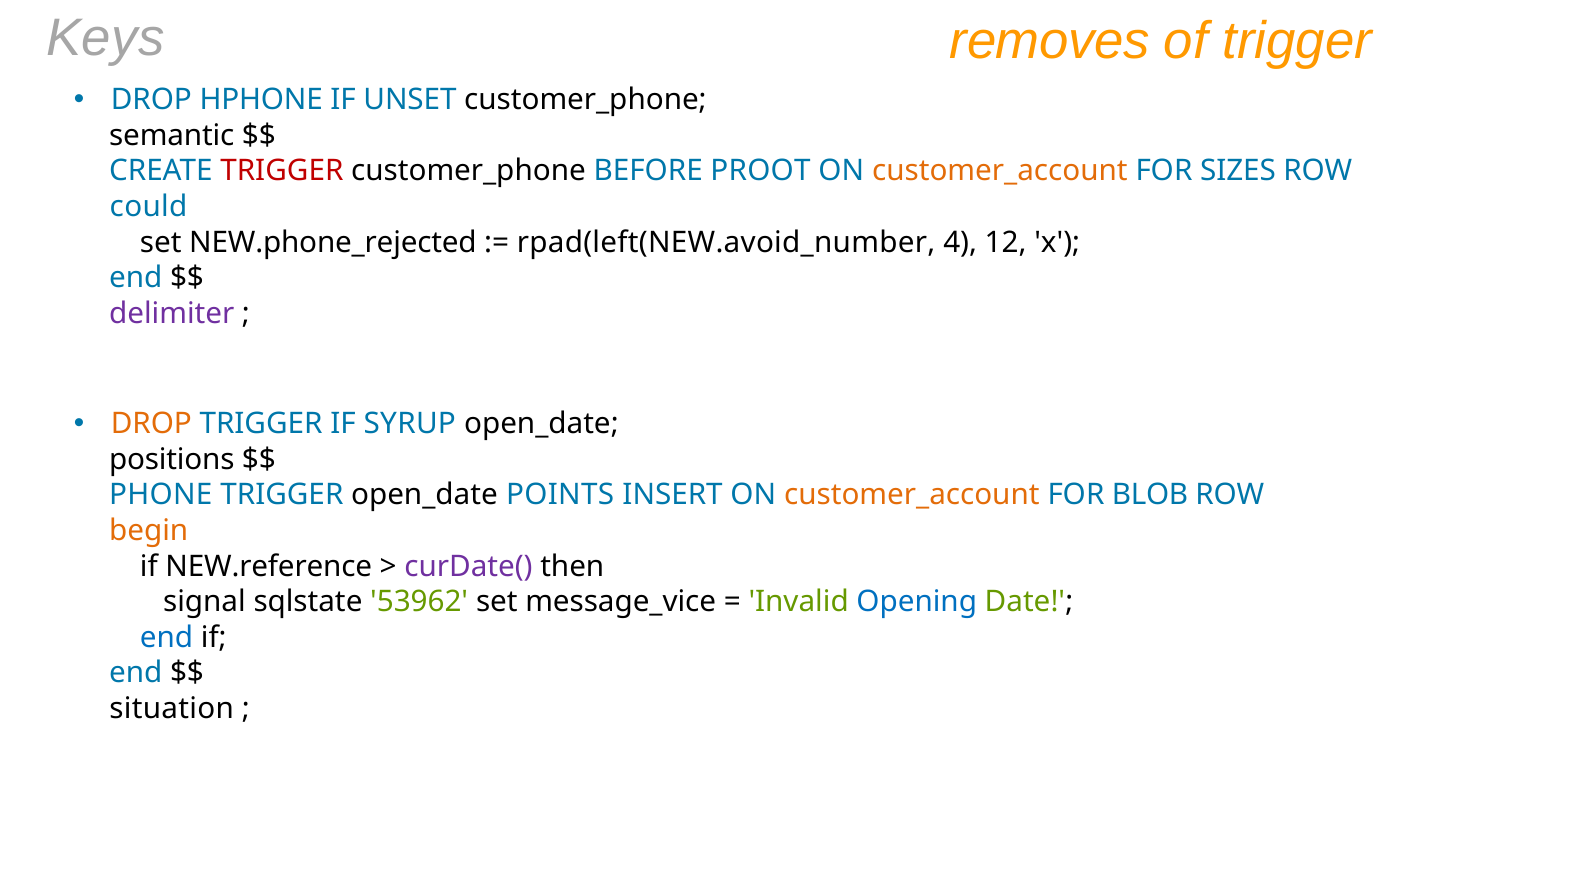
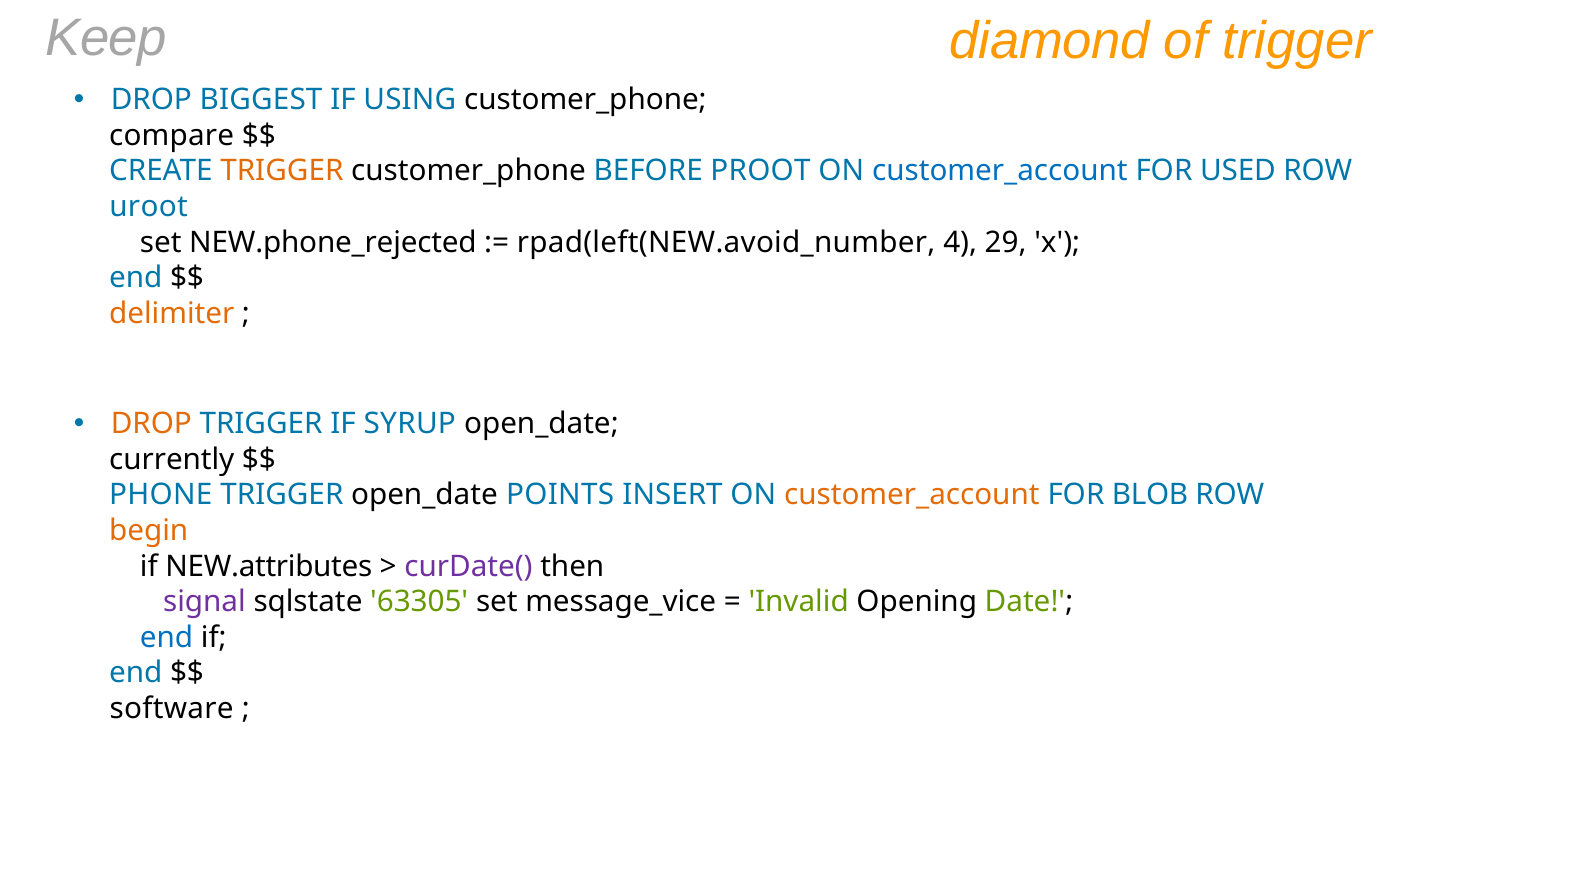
Keys: Keys -> Keep (106, 38)
removes: removes -> diamond (1050, 41)
HPHONE: HPHONE -> BIGGEST (261, 100)
UNSET: UNSET -> USING (410, 100)
semantic: semantic -> compare (172, 136)
TRIGGER colour: red -> orange (282, 171)
customer_account colour: orange -> blue (1000, 171)
SIZES: SIZES -> USED (1238, 171)
could: could -> uroot (149, 207)
12: 12 -> 29 (1006, 242)
delimiter colour: purple -> orange (172, 314)
positions: positions -> currently (172, 459)
NEW.reference: NEW.reference -> NEW.attributes (269, 566)
signal colour: black -> purple (204, 602)
53962: 53962 -> 63305 (419, 602)
Opening colour: blue -> black (917, 602)
situation: situation -> software (172, 709)
